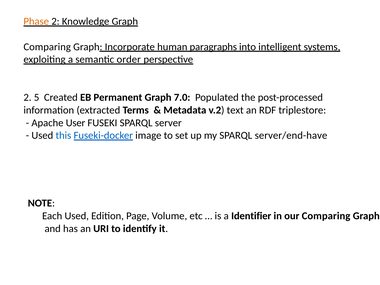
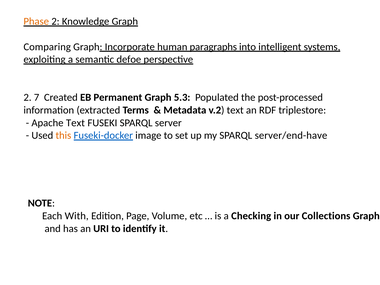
order: order -> defoe (129, 59)
5: 5 -> 7 (37, 97)
7.0: 7.0 -> 5.3 (182, 97)
Apache User: User -> Text (75, 123)
this colour: blue -> orange (63, 135)
Each Used: Used -> With (77, 216)
Identifier: Identifier -> Checking (251, 216)
our Comparing: Comparing -> Collections (326, 216)
